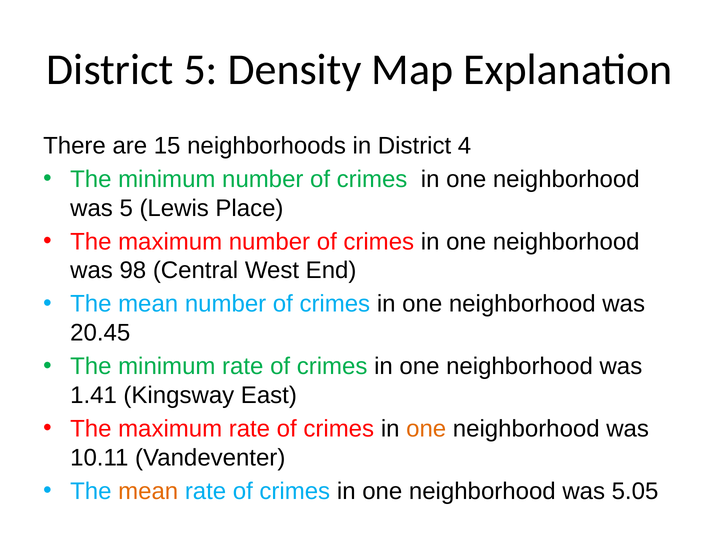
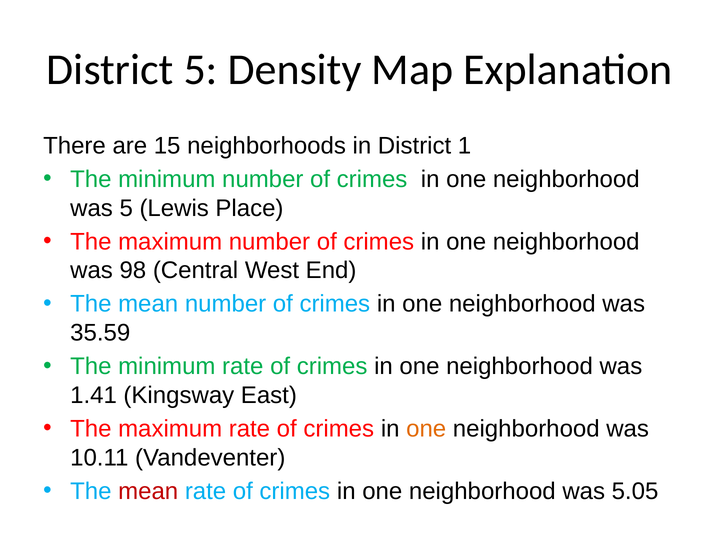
4: 4 -> 1 (465, 146)
20.45: 20.45 -> 35.59 (100, 333)
mean colour: orange -> red (148, 491)
